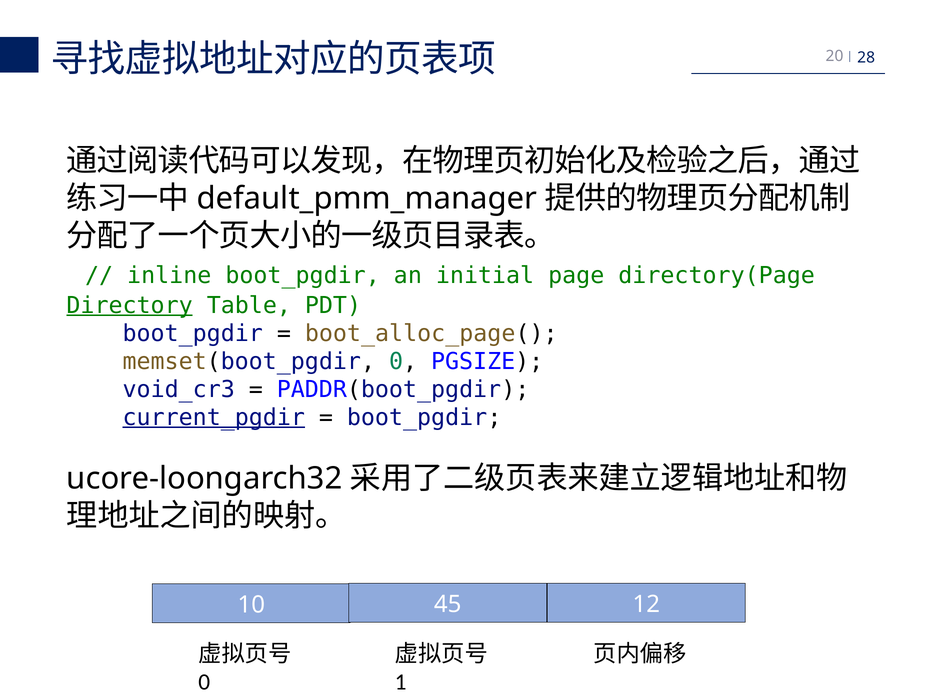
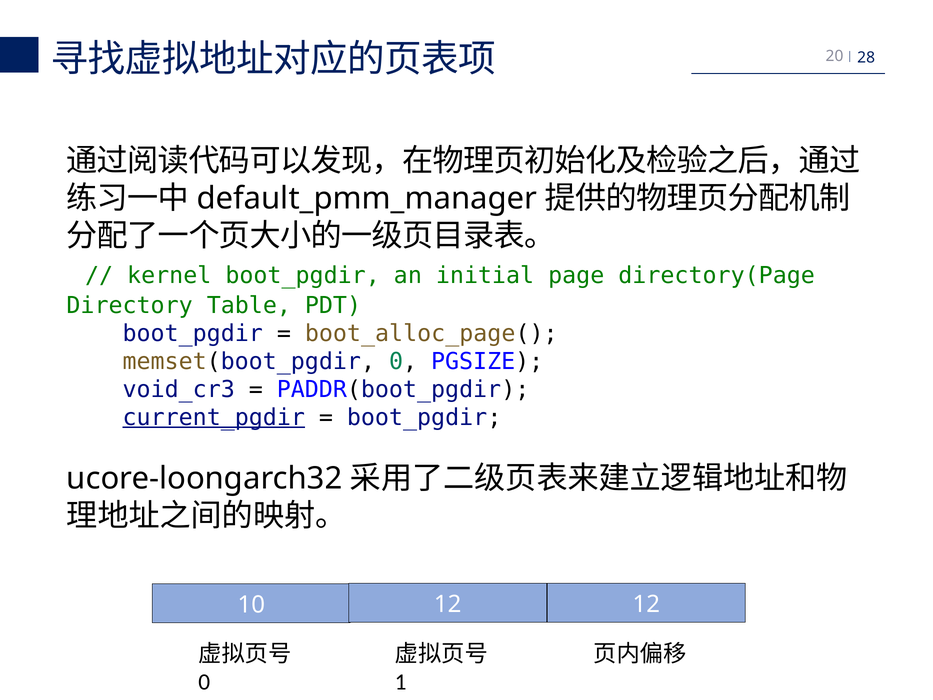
inline: inline -> kernel (169, 276)
Directory underline: present -> none (130, 305)
10 45: 45 -> 12 (448, 604)
